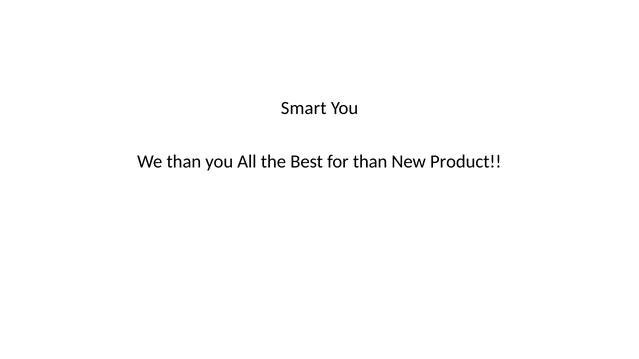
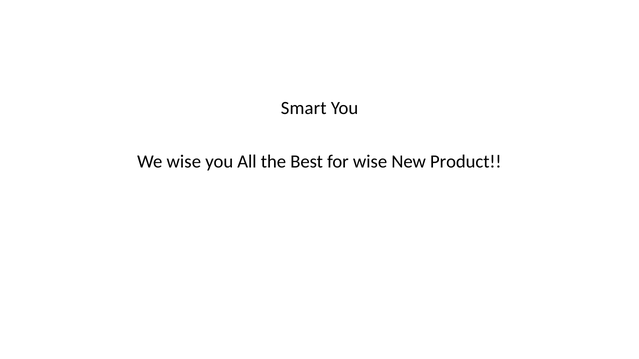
We than: than -> wise (184, 162)
for than: than -> wise (370, 162)
